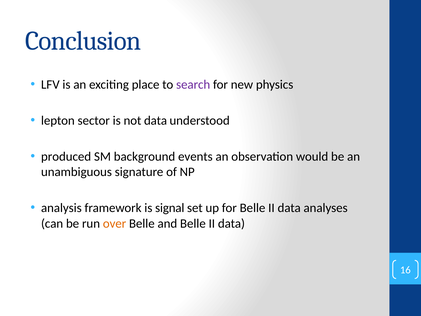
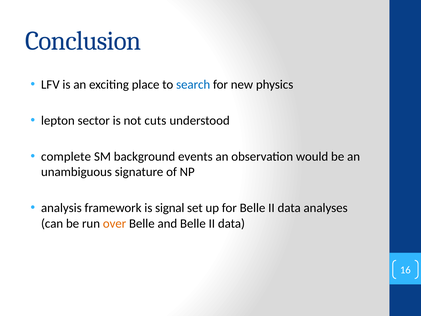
search colour: purple -> blue (193, 84)
not data: data -> cuts (155, 120)
produced: produced -> complete (66, 156)
